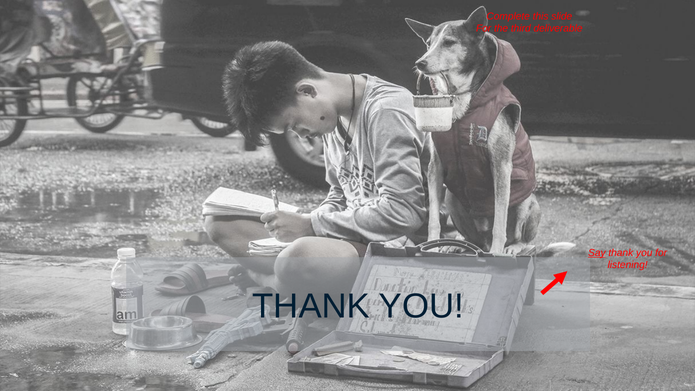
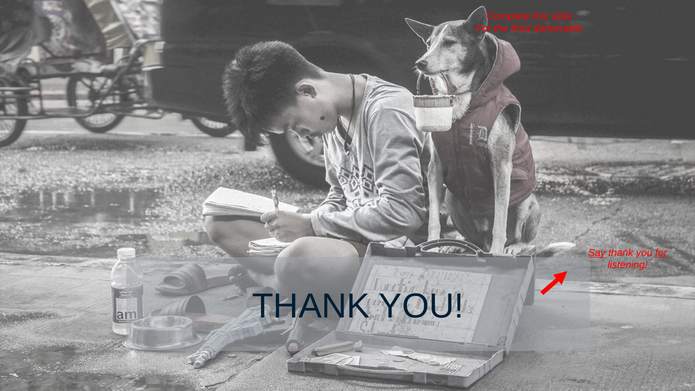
for underline: none -> present (661, 253)
